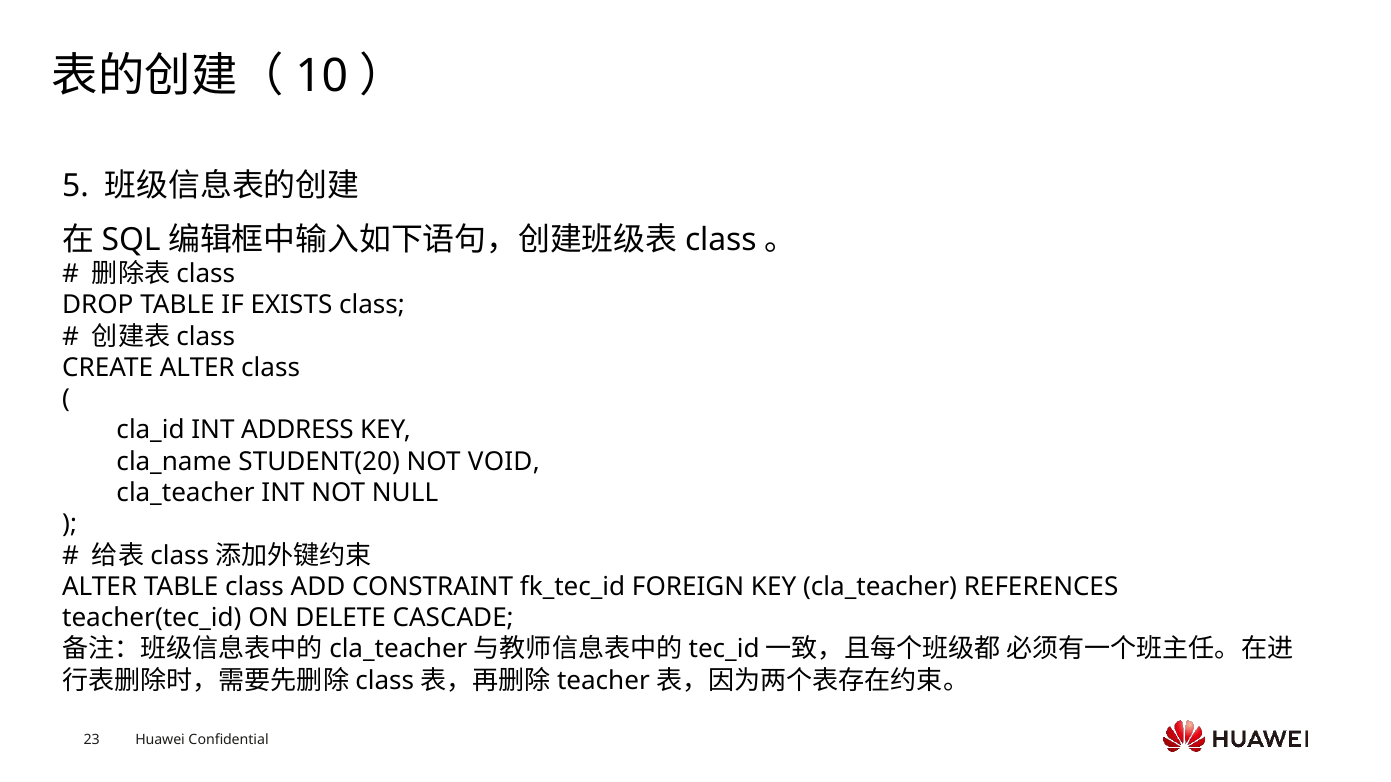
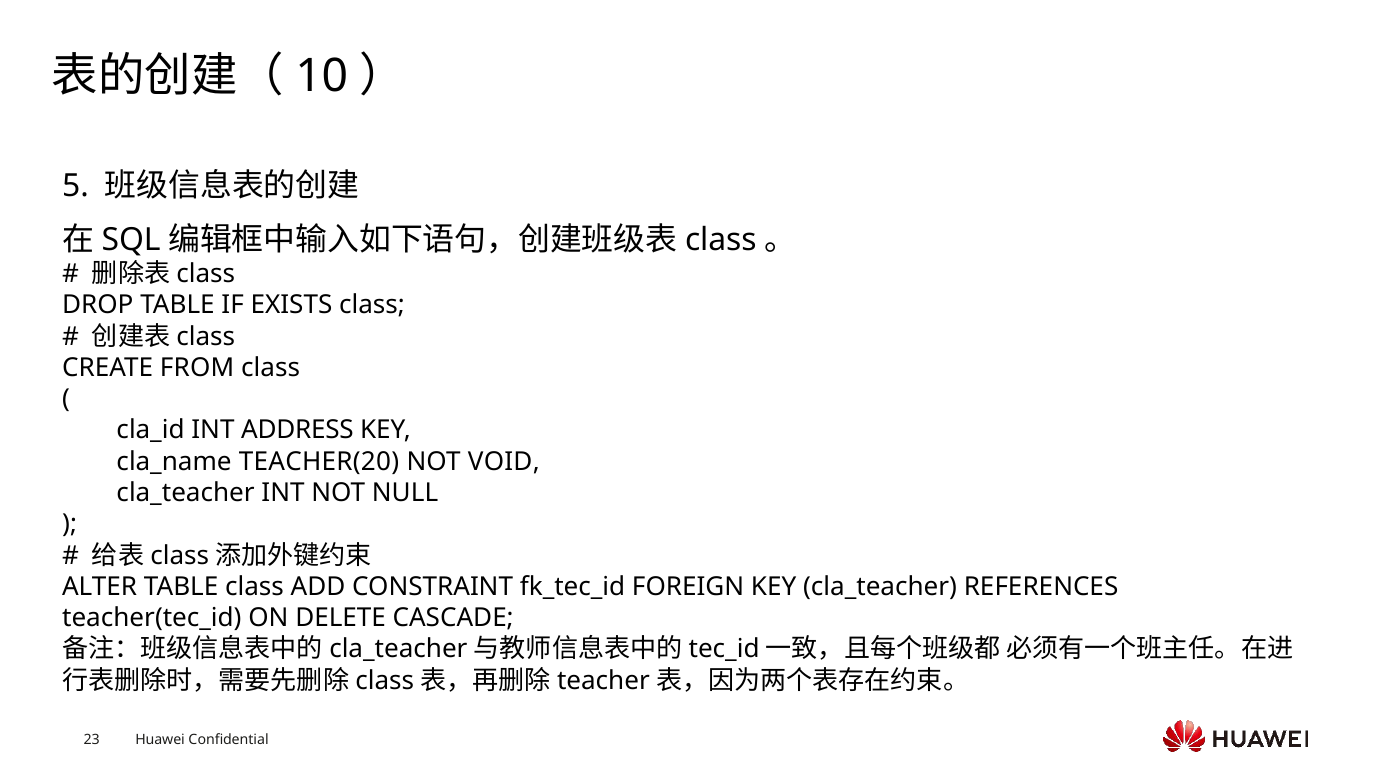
CREATE ALTER: ALTER -> FROM (197, 368)
STUDENT(20: STUDENT(20 -> TEACHER(20 (319, 462)
